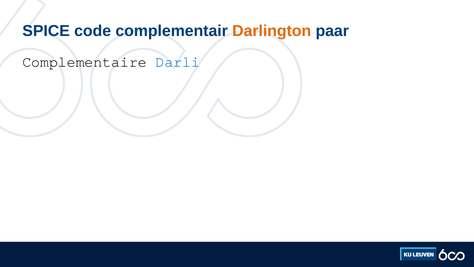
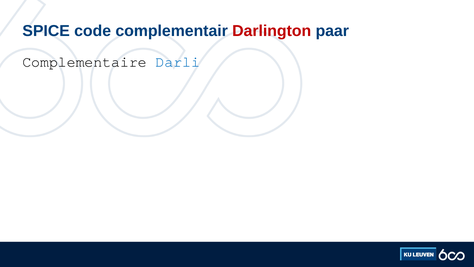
Darlington colour: orange -> red (272, 31)
